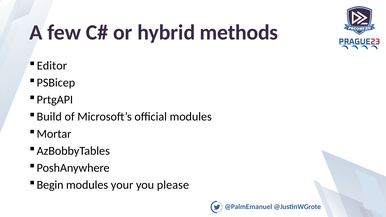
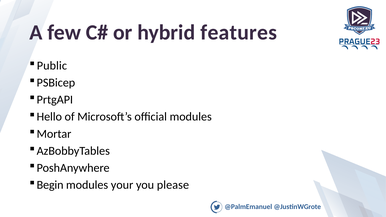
methods: methods -> features (239, 32)
Editor: Editor -> Public (52, 66)
Build: Build -> Hello (49, 117)
